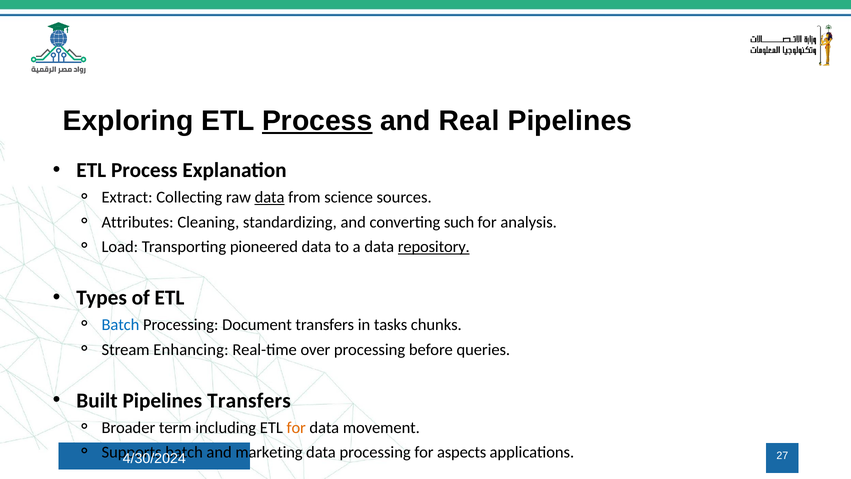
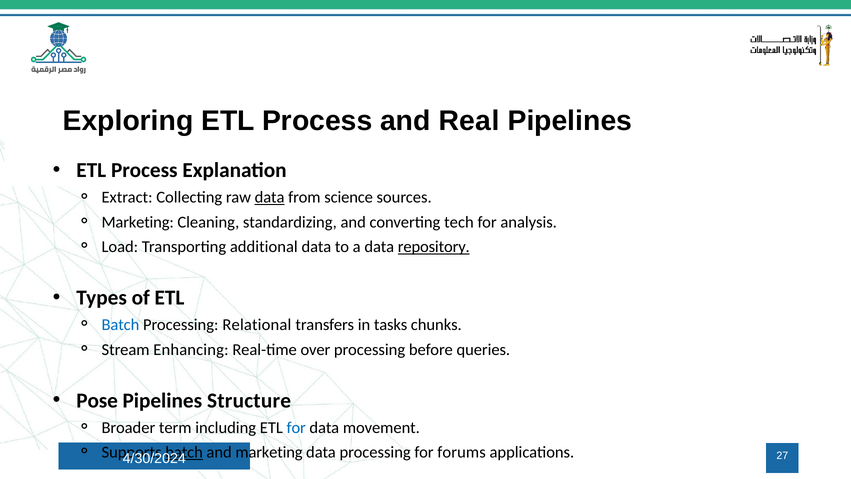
Process underline: present -> none (317, 121)
Attributes: Attributes -> Marketing (138, 222)
such: such -> tech (459, 222)
pioneered: pioneered -> additional (264, 247)
Document: Document -> Relational (257, 325)
Built: Built -> Pose (97, 400)
Pipelines Transfers: Transfers -> Structure (249, 400)
for colour: orange -> blue (296, 427)
batch underline: none -> present (184, 452)
aspects: aspects -> forums (462, 452)
